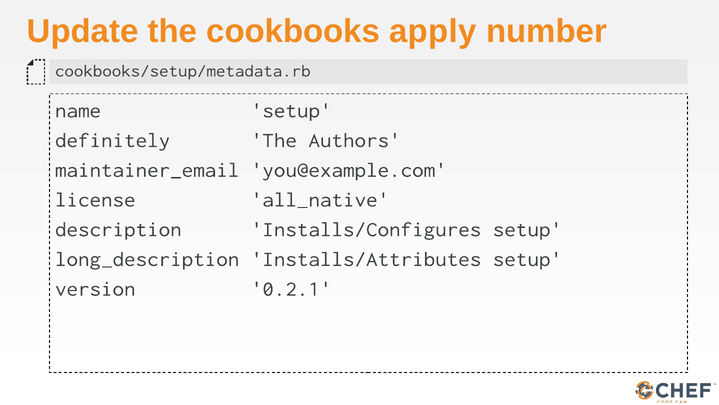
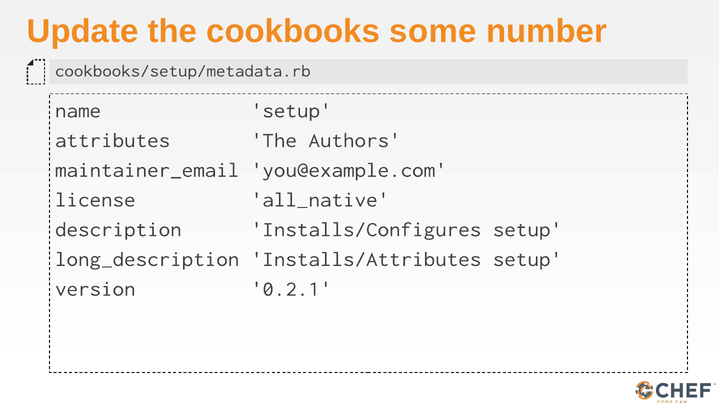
apply: apply -> some (433, 31)
definitely: definitely -> attributes (113, 140)
